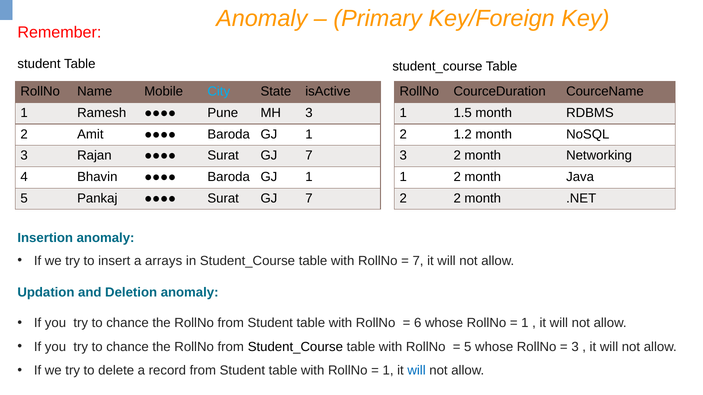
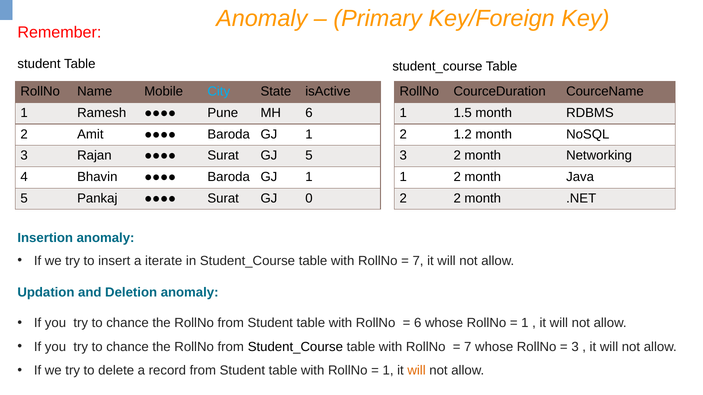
MH 3: 3 -> 6 (309, 113)
7: 7 -> 5 (309, 156)
7: 7 -> 0 (309, 198)
arrays: arrays -> iterate (164, 261)
5: 5 -> 7 (468, 347)
will colour: blue -> orange (417, 371)
